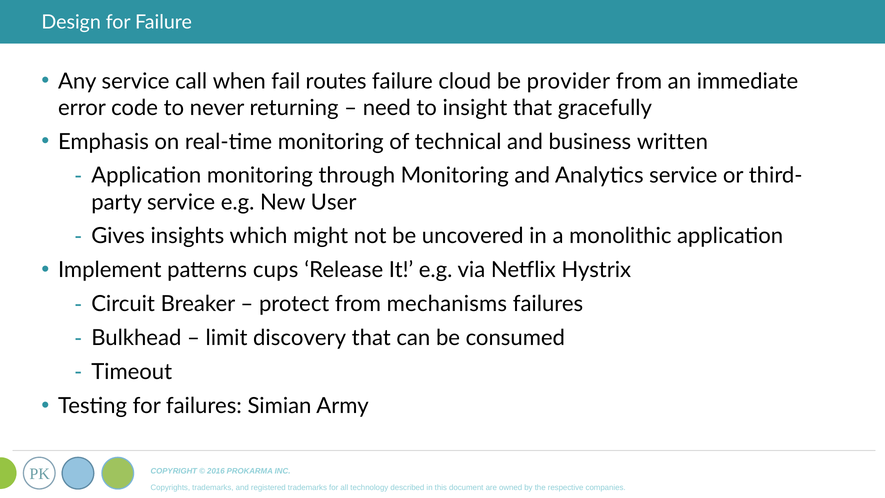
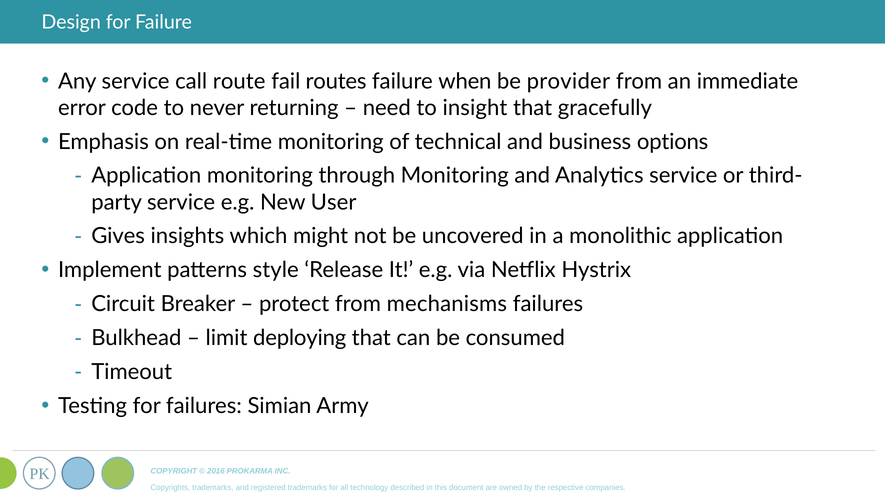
when: when -> route (239, 81)
cloud: cloud -> when (465, 81)
written: written -> options (673, 142)
cups: cups -> style (276, 270)
discovery: discovery -> deploying (300, 338)
